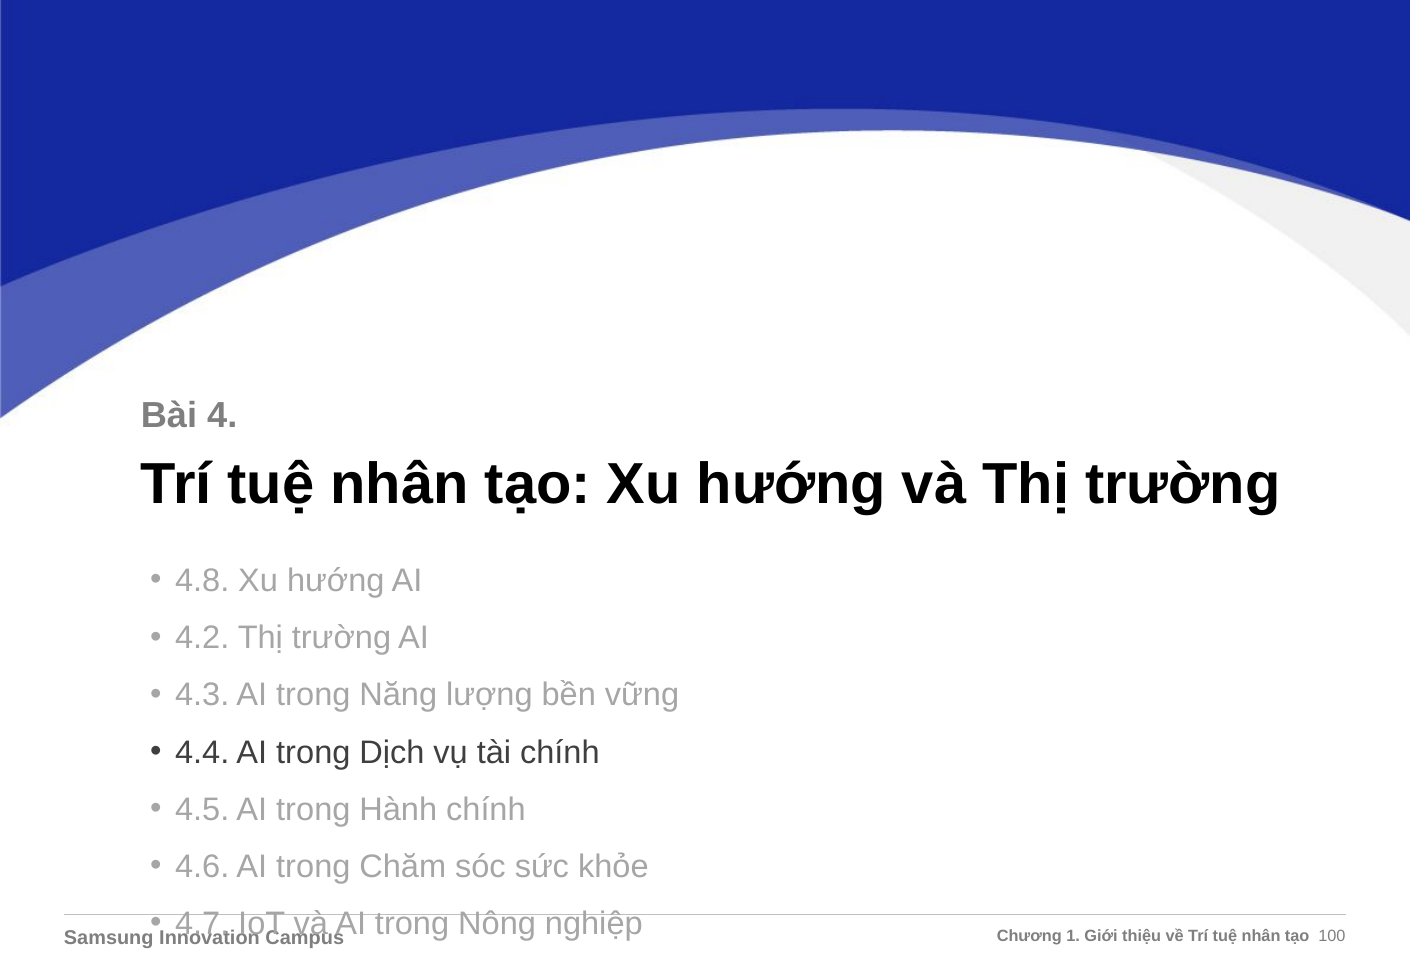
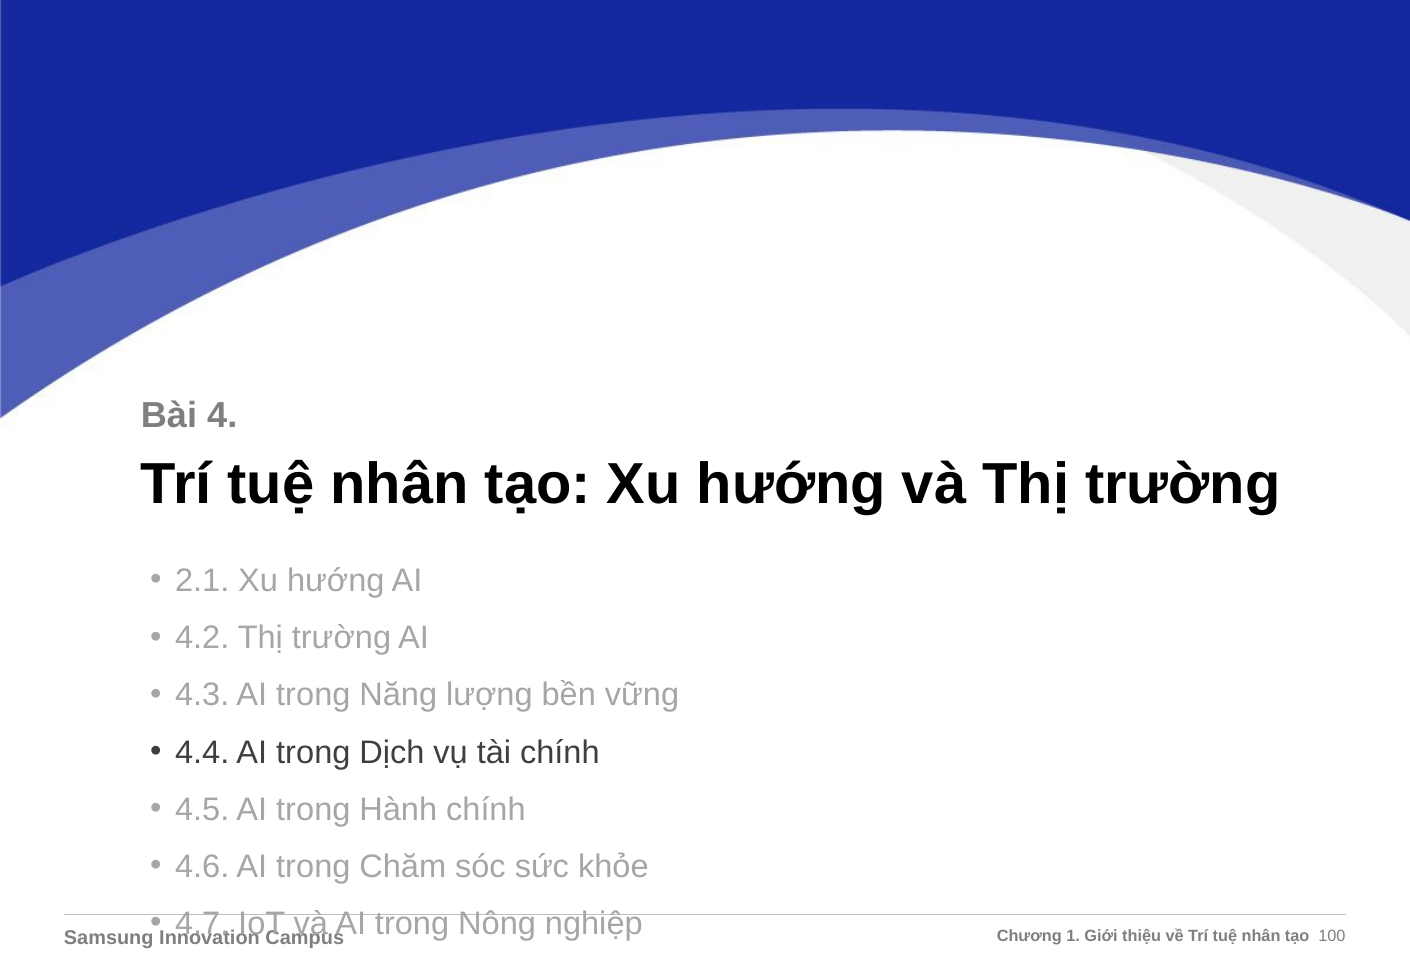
4.8: 4.8 -> 2.1 (202, 581)
